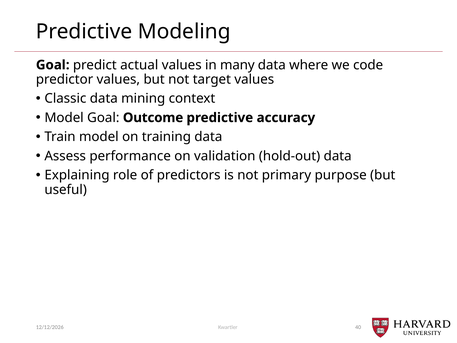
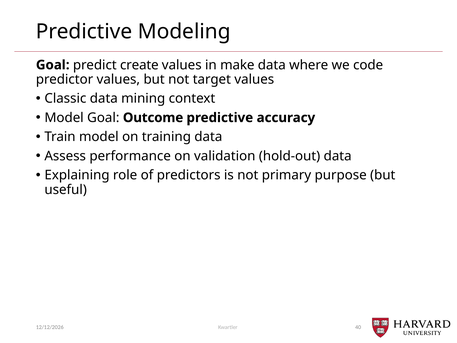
actual: actual -> create (139, 65)
many: many -> make (237, 65)
